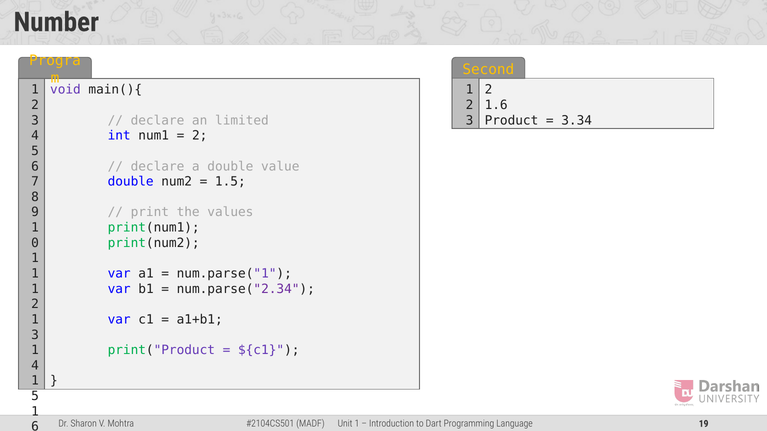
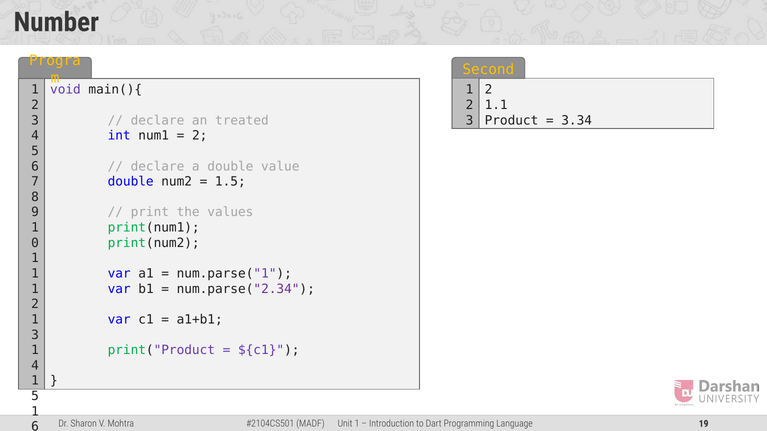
1.6: 1.6 -> 1.1 (496, 105)
limited: limited -> treated (242, 121)
